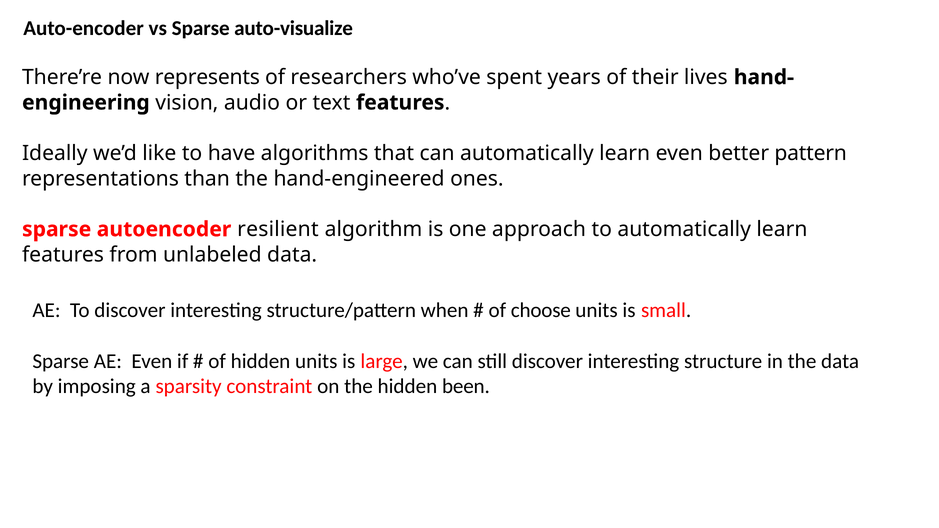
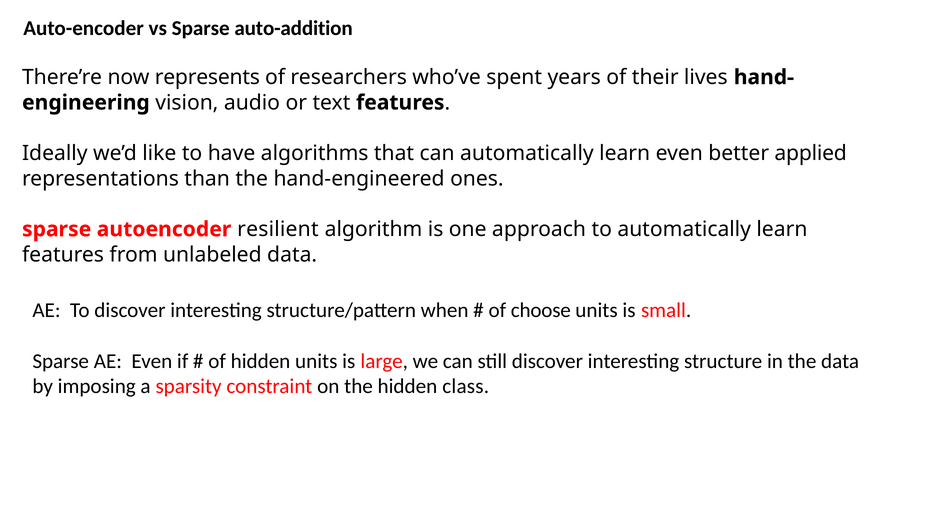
auto-visualize: auto-visualize -> auto-addition (294, 28)
pattern: pattern -> applied (811, 153)
been: been -> class (466, 387)
